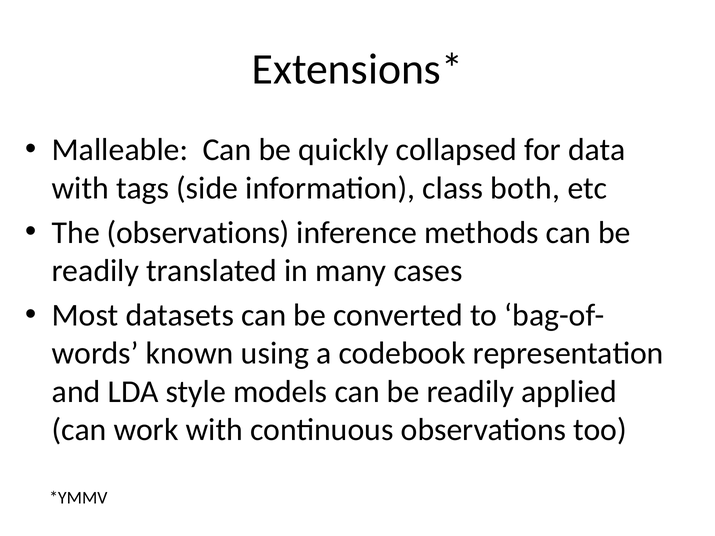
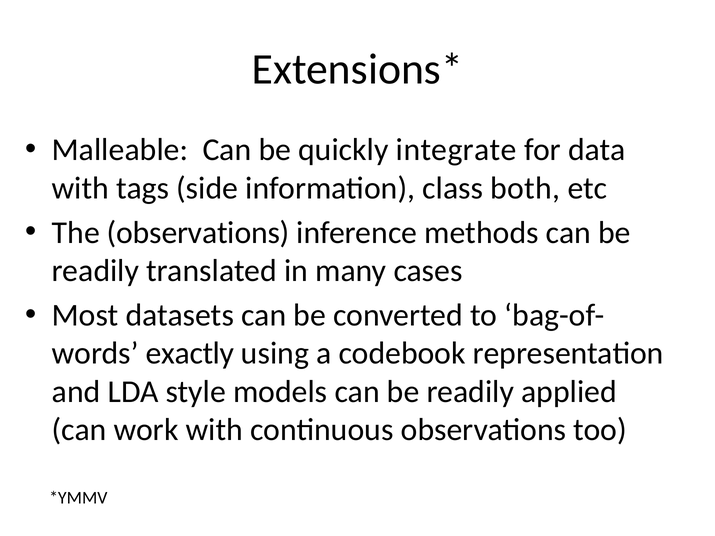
collapsed: collapsed -> integrate (456, 150)
known: known -> exactly (190, 354)
